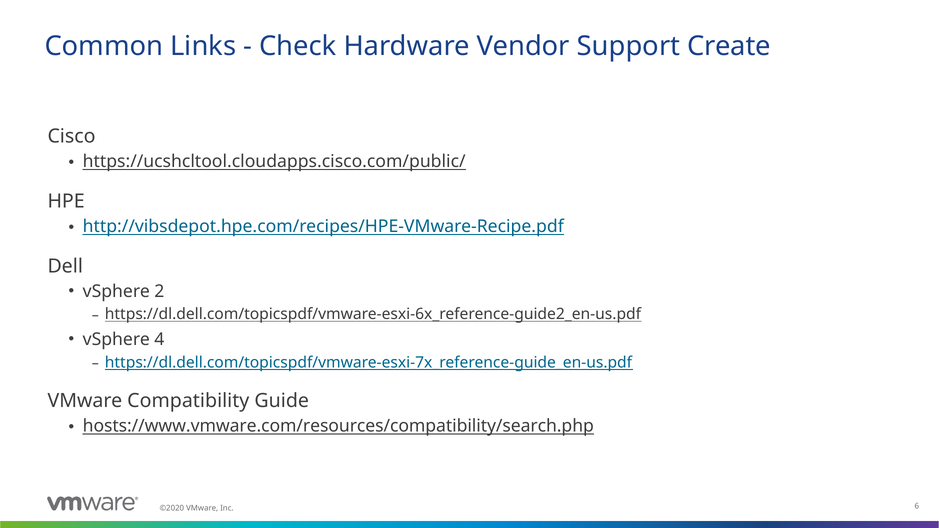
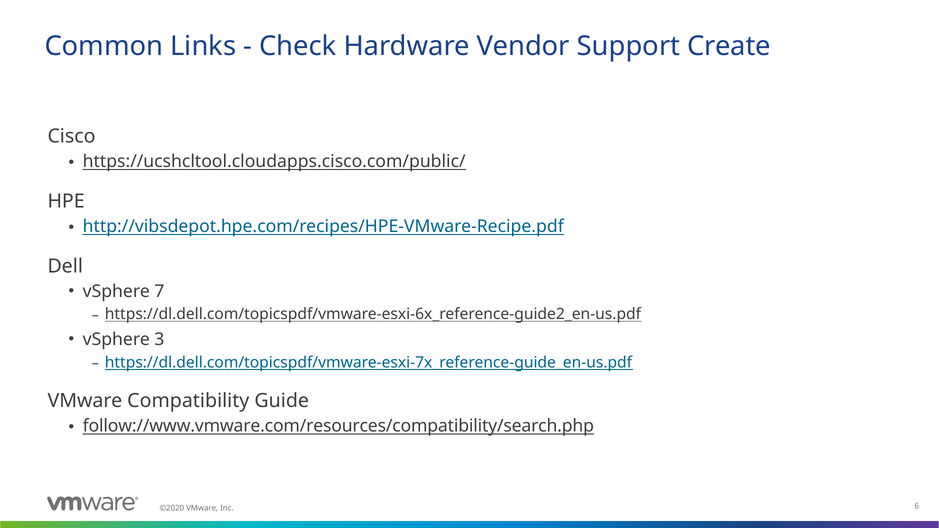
2: 2 -> 7 (159, 292)
4: 4 -> 3 (159, 340)
hosts://www.vmware.com/resources/compatibility/search.php: hosts://www.vmware.com/resources/compatibility/search.php -> follow://www.vmware.com/resources/compatibility/search.php (338, 426)
